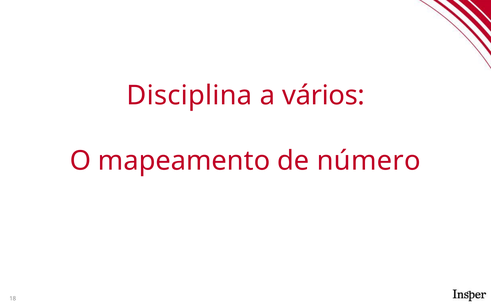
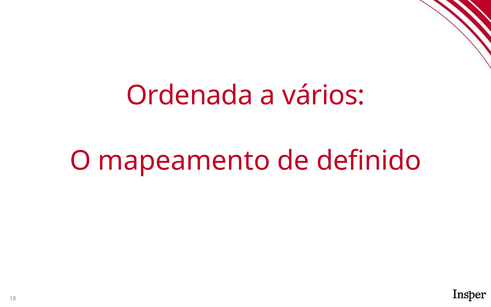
Disciplina: Disciplina -> Ordenada (190, 95)
número: número -> definido (369, 161)
